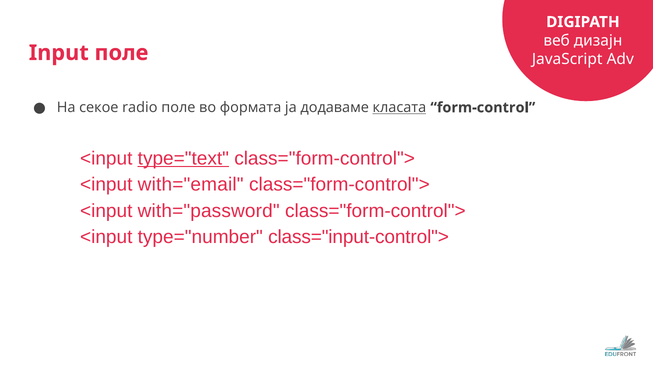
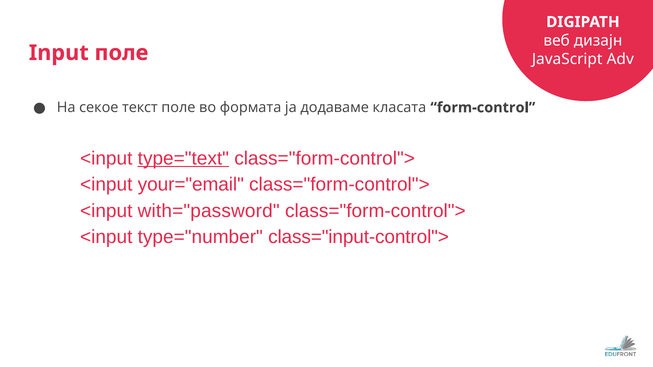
radio: radio -> текст (140, 108)
класата underline: present -> none (399, 108)
with="email: with="email -> your="email (191, 185)
